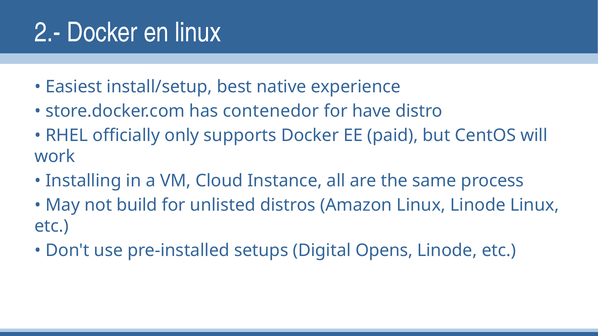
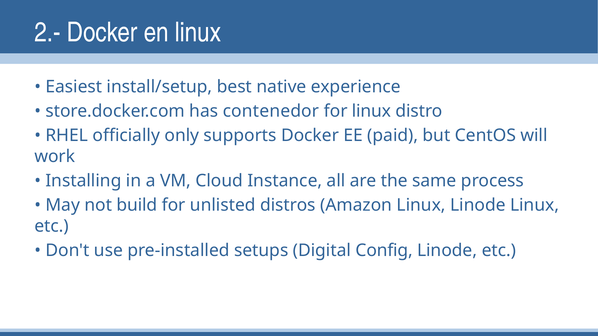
for have: have -> linux (372, 111)
Opens: Opens -> Config (384, 251)
